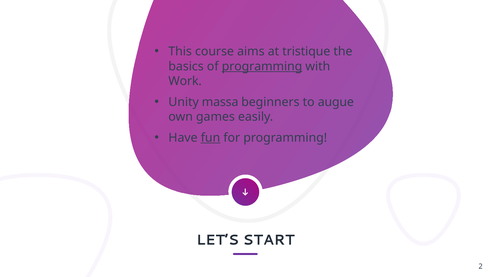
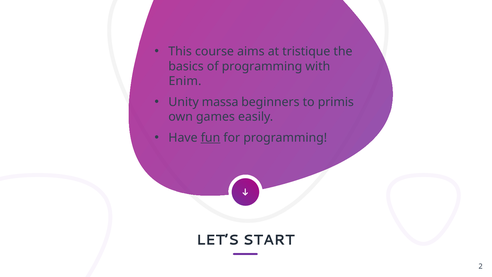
programming underline: present -> none (262, 66)
Work: Work -> Enim (185, 81)
augue: augue -> primis (336, 102)
